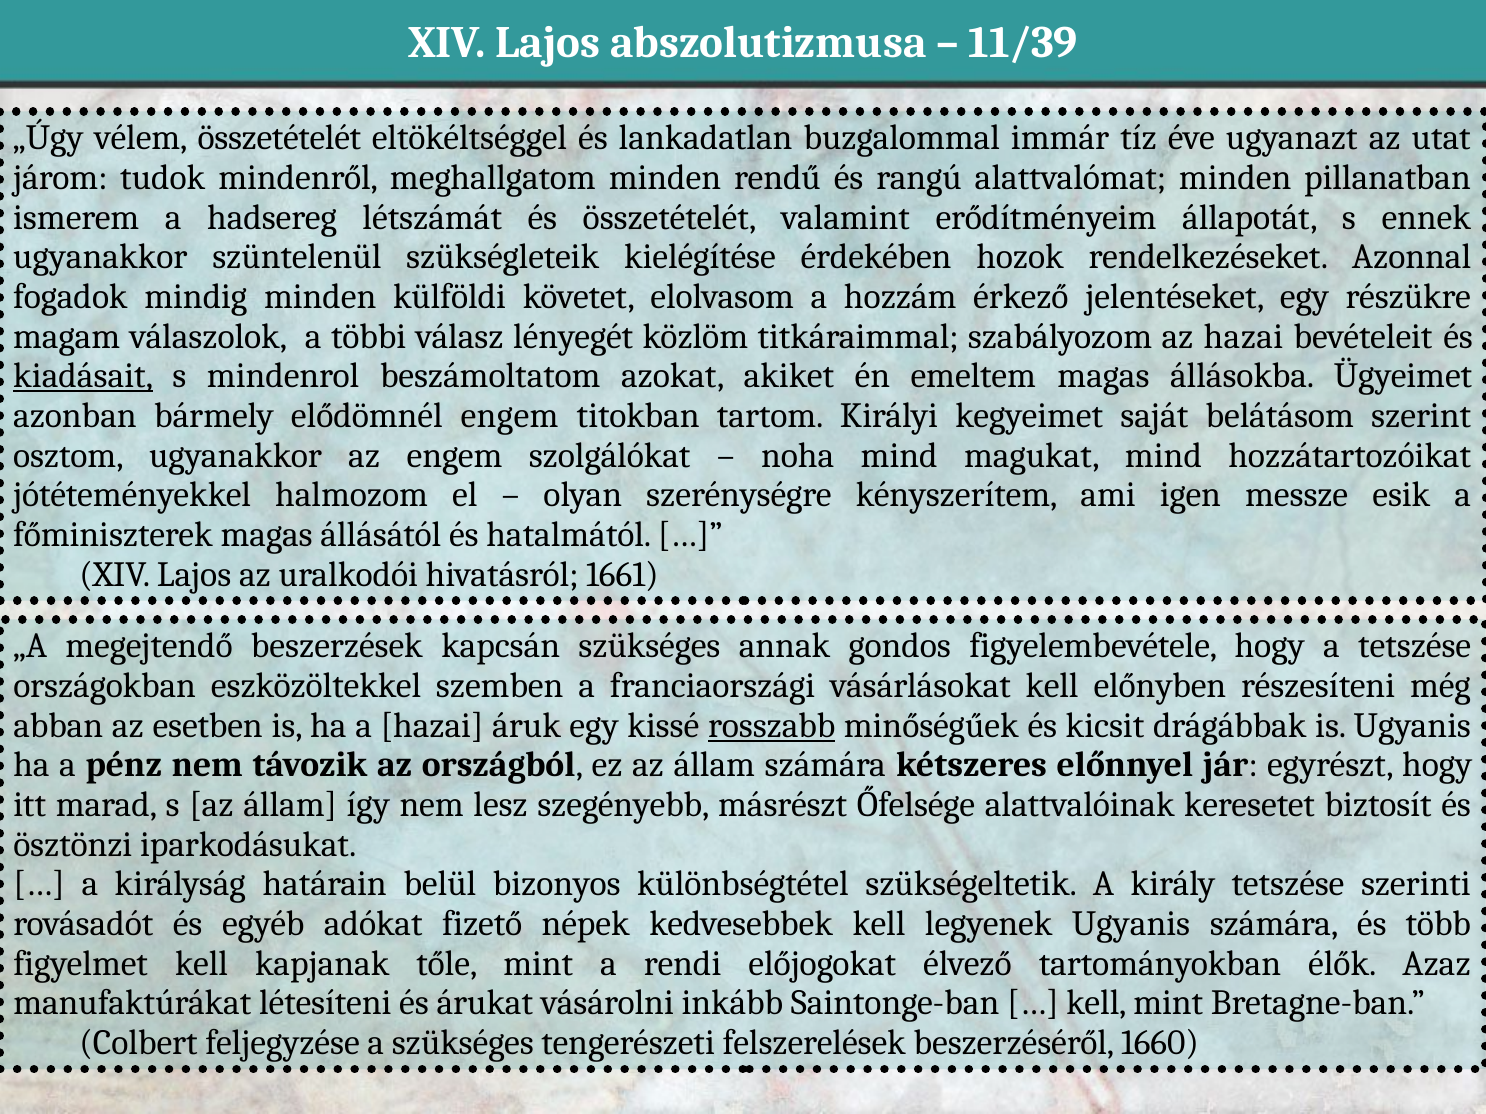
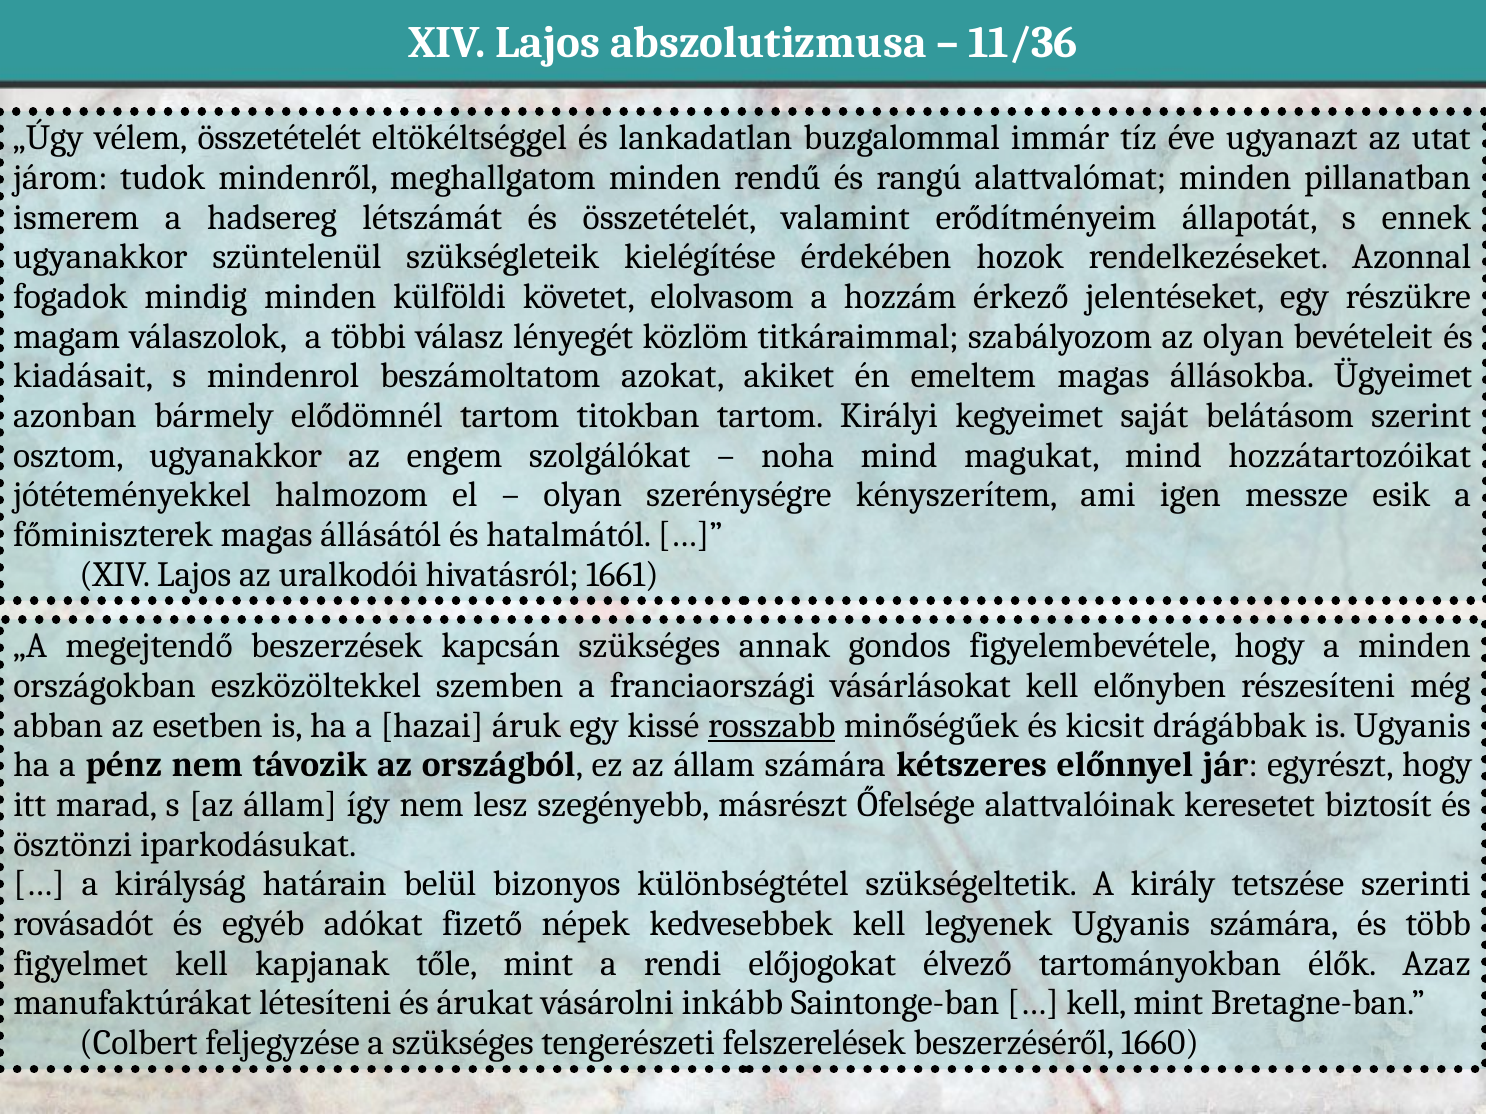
11/39: 11/39 -> 11/36 (1023, 43)
az hazai: hazai -> olyan (1244, 336)
kiadásait underline: present -> none (83, 376)
elődömnél engem: engem -> tartom (510, 416)
a tetszése: tetszése -> minden (1415, 646)
